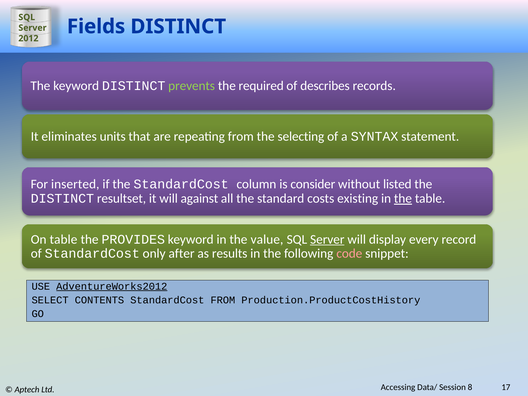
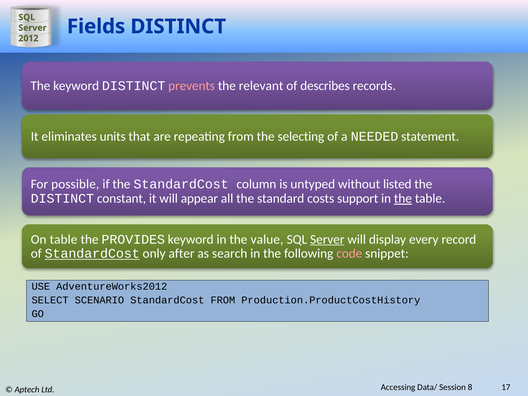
prevents colour: light green -> pink (192, 86)
required: required -> relevant (261, 86)
SYNTAX: SYNTAX -> NEEDED (375, 136)
inserted: inserted -> possible (75, 184)
consider: consider -> untyped (313, 184)
resultset: resultset -> constant (122, 198)
against: against -> appear (199, 198)
existing: existing -> support (358, 198)
StandardCost underline: none -> present (92, 254)
results: results -> search (230, 254)
AdventureWorks2012 underline: present -> none (112, 286)
CONTENTS: CONTENTS -> SCENARIO (99, 300)
